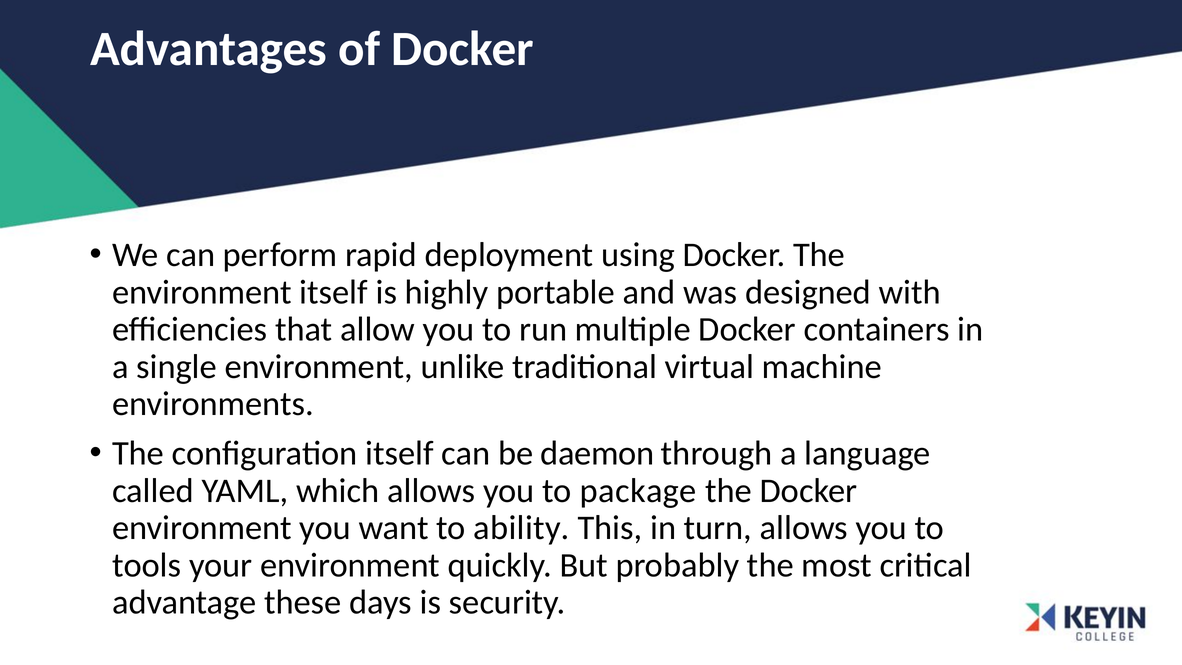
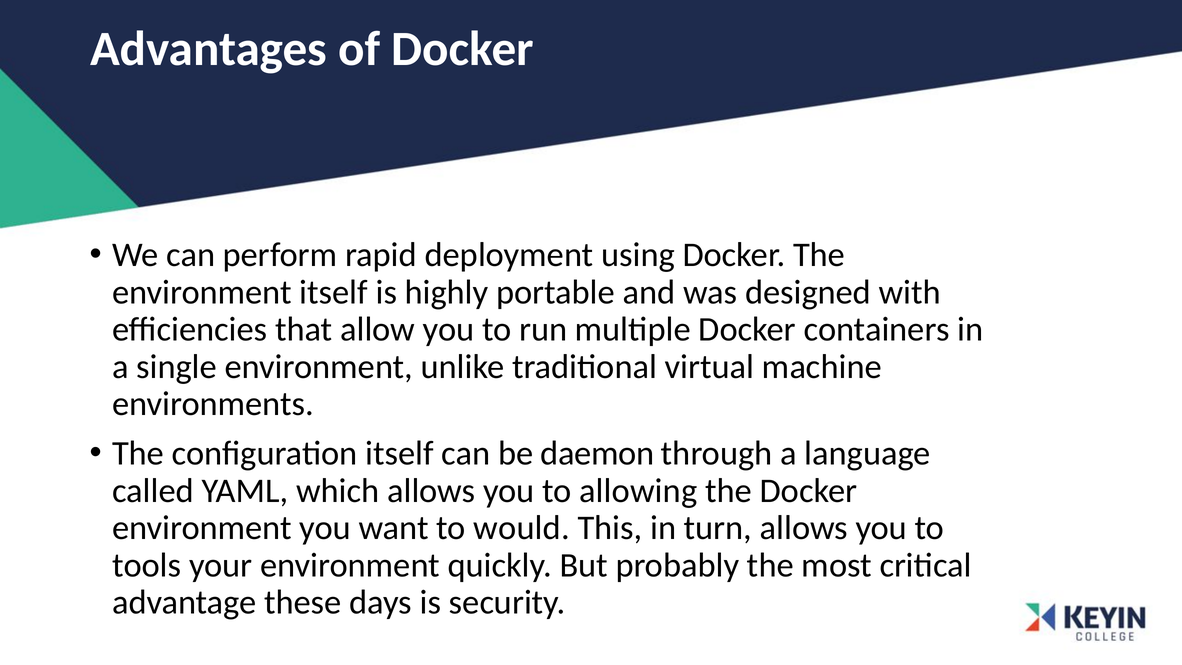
package: package -> allowing (638, 491)
ability: ability -> would (522, 528)
